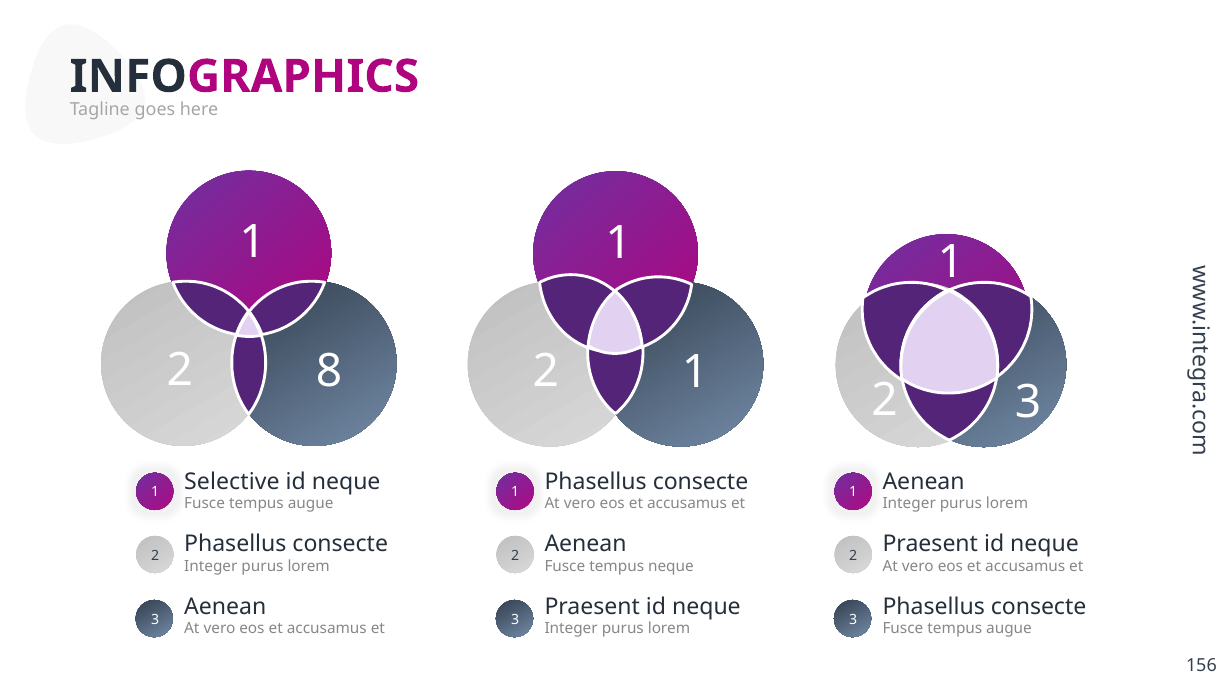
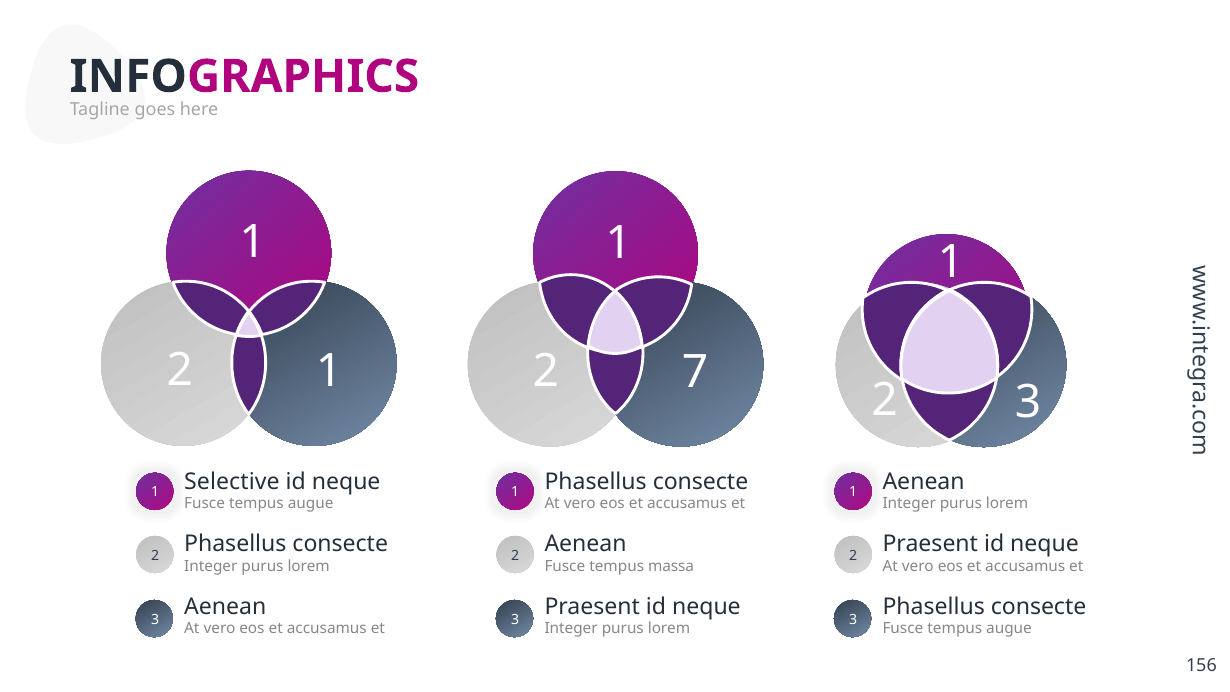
2 8: 8 -> 1 (329, 371)
2 1: 1 -> 7 (695, 372)
tempus neque: neque -> massa (671, 566)
